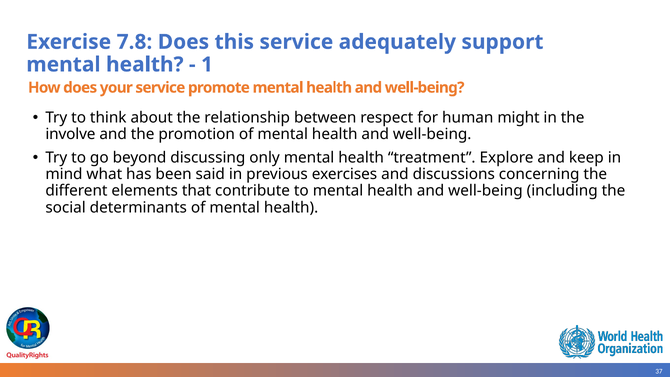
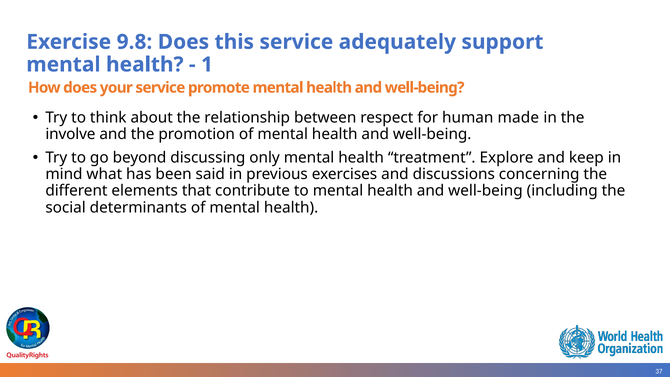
7.8: 7.8 -> 9.8 (134, 42)
might: might -> made (518, 118)
